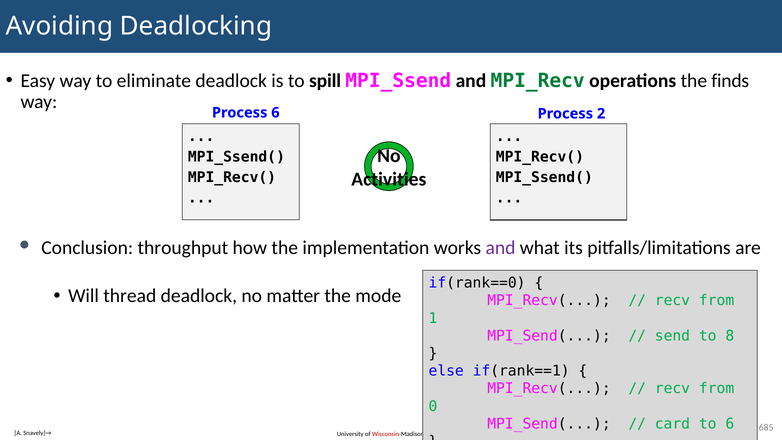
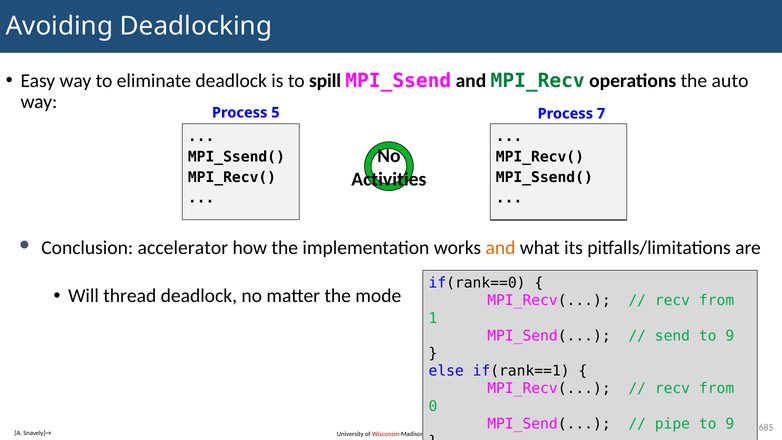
finds: finds -> auto (730, 81)
Process 6: 6 -> 5 (275, 113)
2: 2 -> 7 (601, 114)
throughput: throughput -> accelerator (183, 248)
and colour: purple -> orange (500, 248)
send to 8: 8 -> 9 (730, 336)
card: card -> pipe (672, 424)
6: 6 -> 9 (730, 424)
